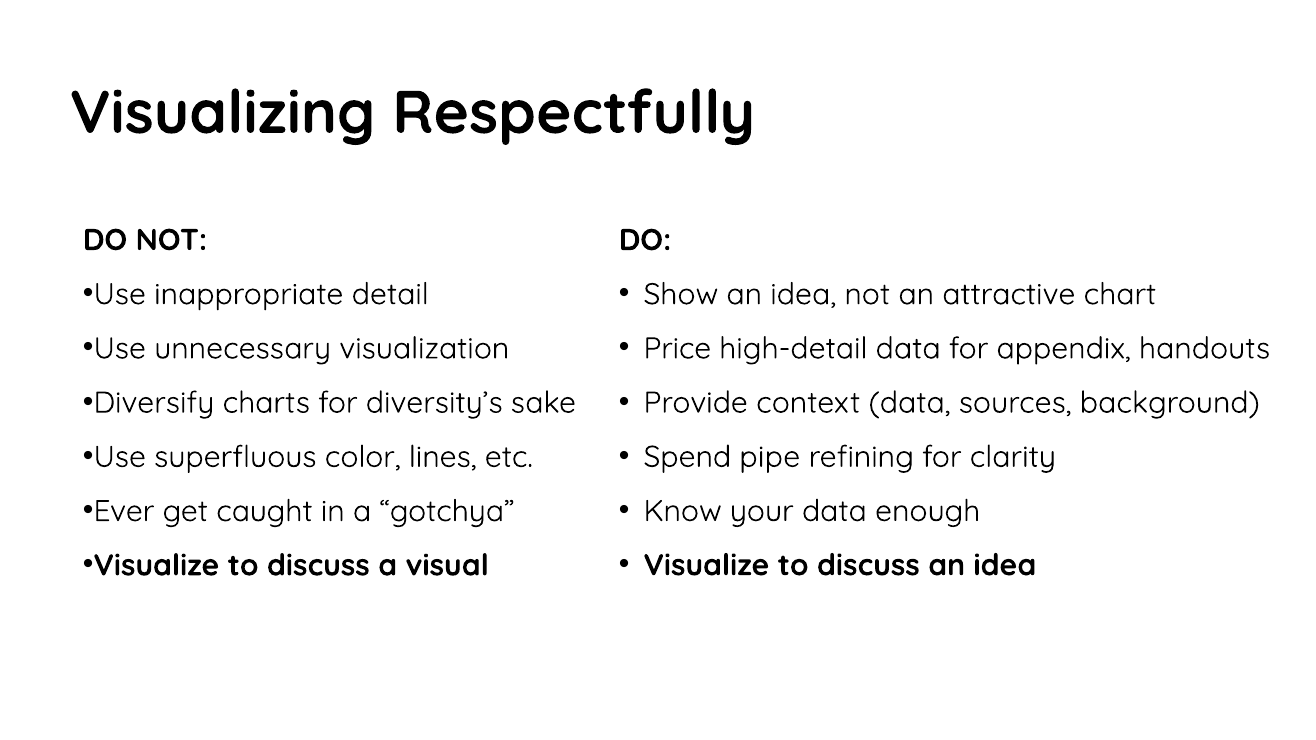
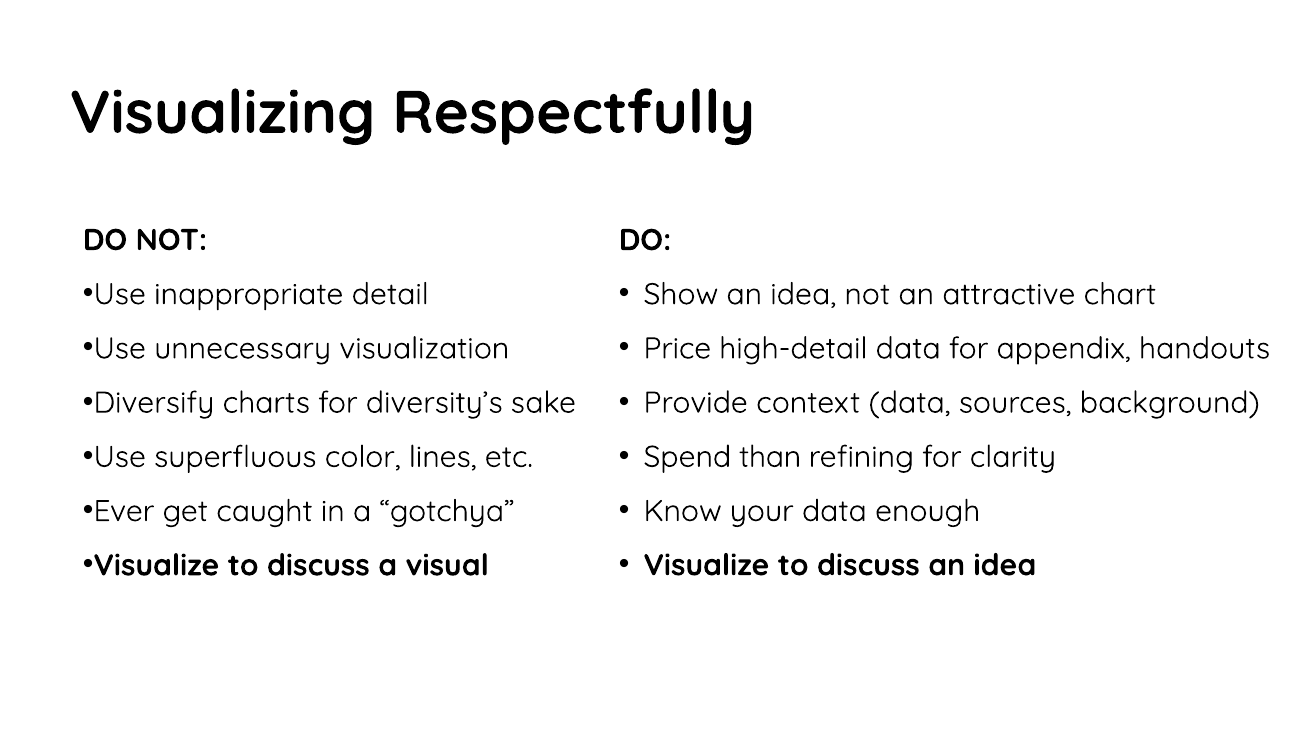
pipe: pipe -> than (770, 457)
